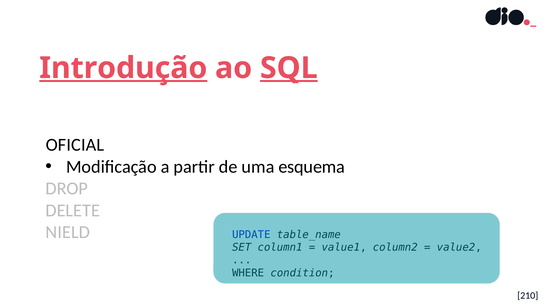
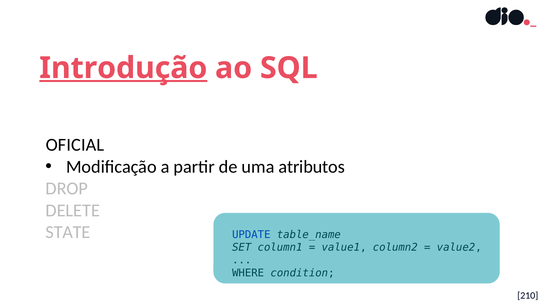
SQL underline: present -> none (289, 68)
esquema: esquema -> atributos (312, 167)
NIELD: NIELD -> STATE (68, 232)
